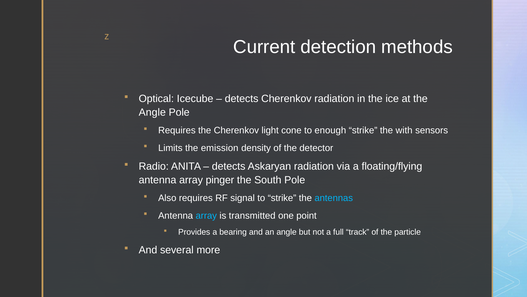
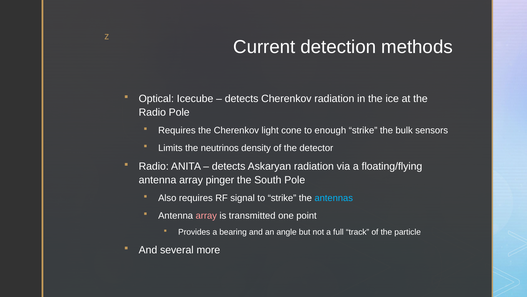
Angle: Angle -> Radio (152, 112)
with: with -> bulk (404, 130)
emission: emission -> neutrinos (220, 148)
array colour: light blue -> pink (206, 215)
